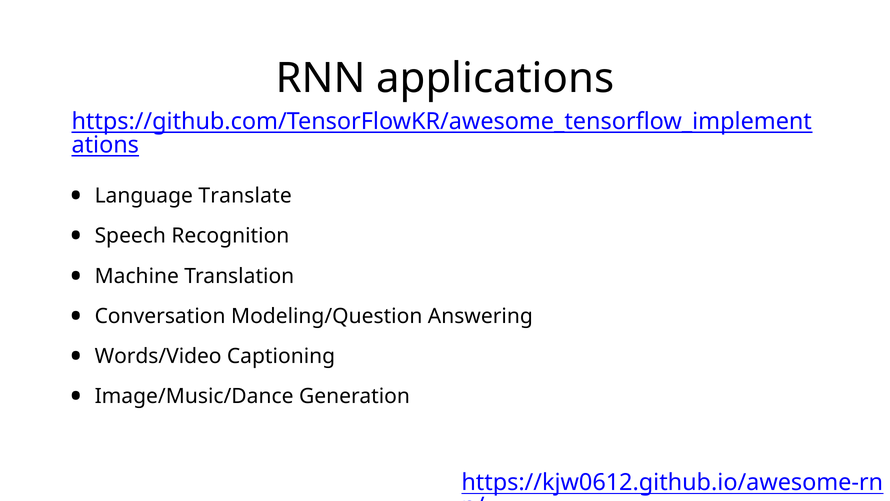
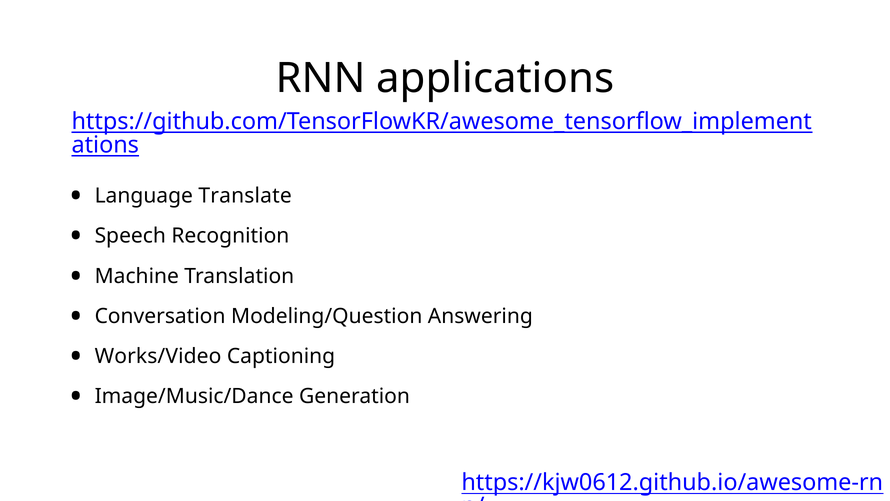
Words/Video: Words/Video -> Works/Video (158, 356)
